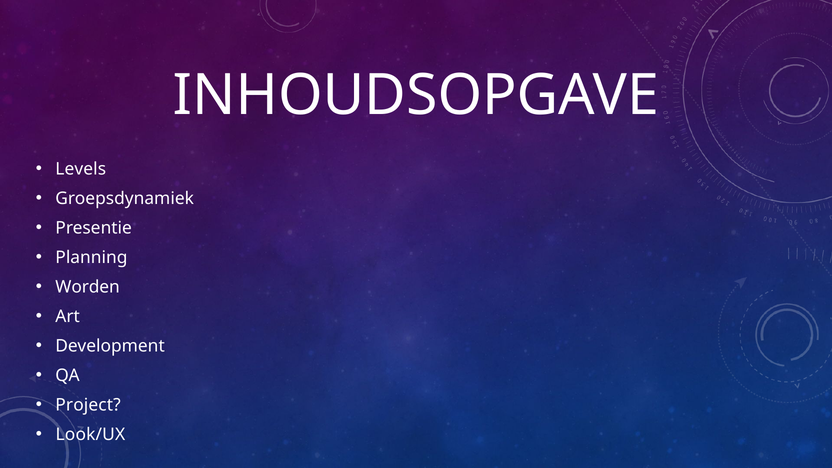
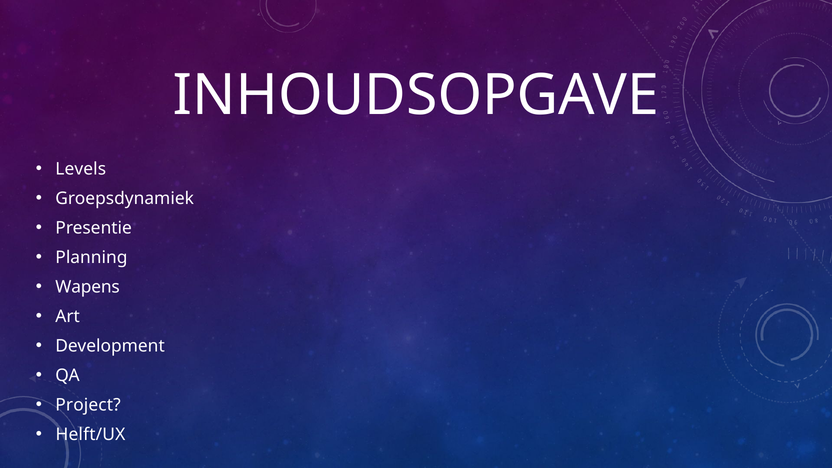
Worden: Worden -> Wapens (88, 287)
Look/UX: Look/UX -> Helft/UX (90, 434)
